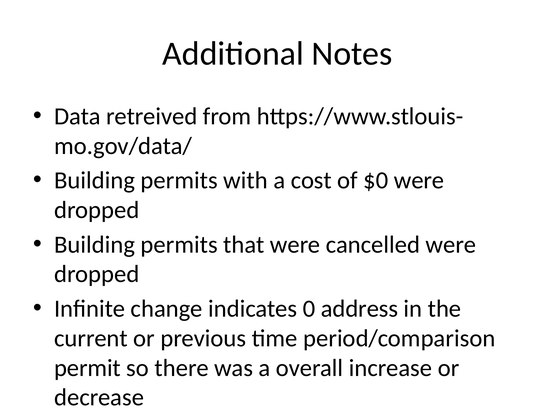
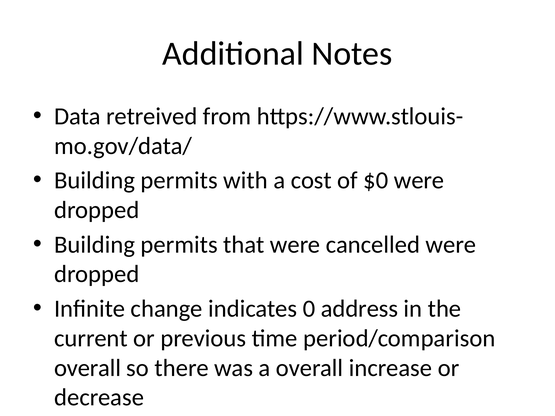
permit: permit -> overall (88, 368)
